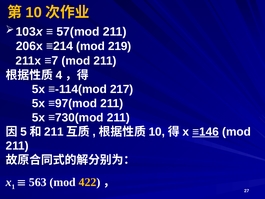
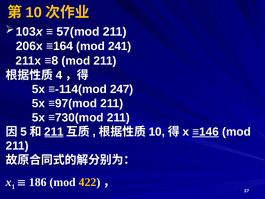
≡214: ≡214 -> ≡164 (60, 46)
219: 219 -> 241 (120, 46)
≡7: ≡7 -> ≡8 (51, 61)
217: 217 -> 247 (122, 89)
211 underline: none -> present (54, 132)
563: 563 -> 186 (38, 182)
